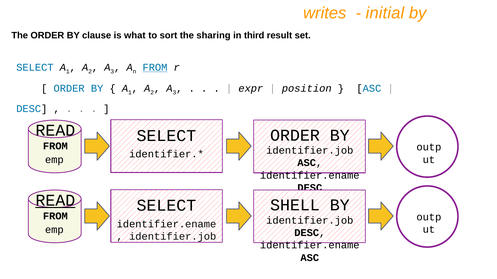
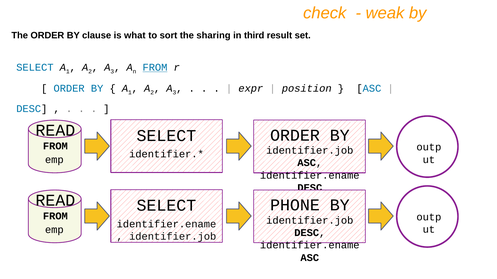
writes: writes -> check (325, 13)
initial: initial -> weak (385, 13)
READ underline: present -> none (55, 201)
SHELL: SHELL -> PHONE (295, 206)
